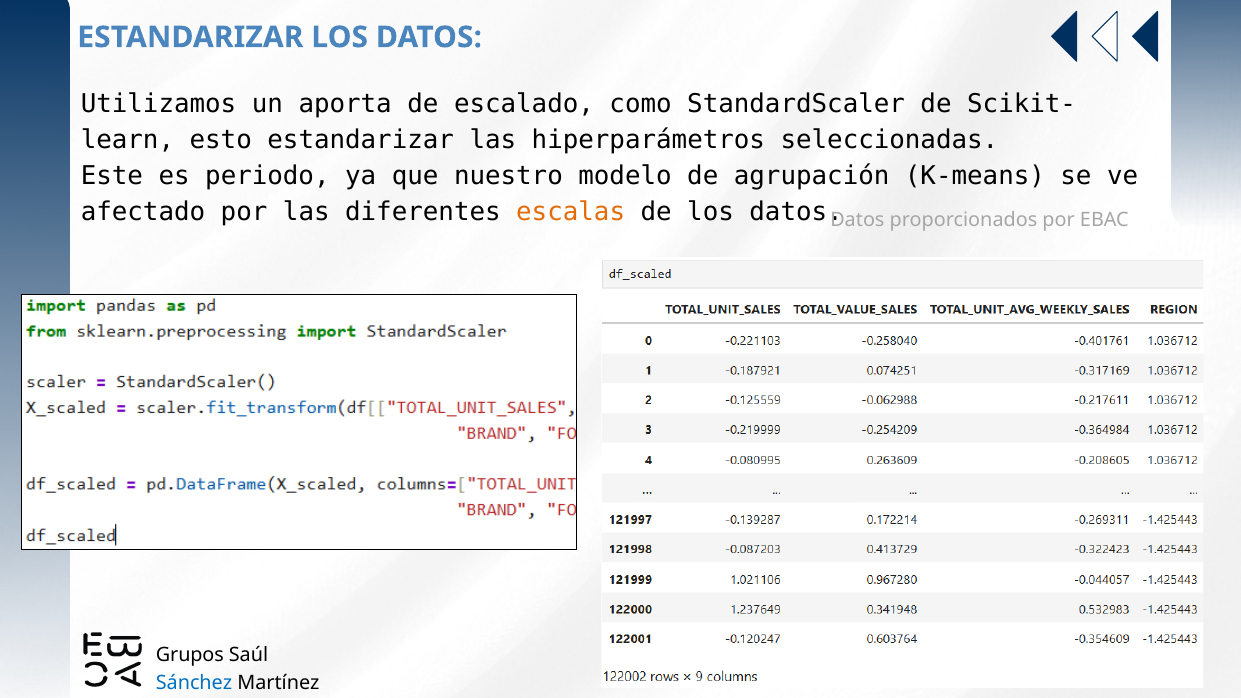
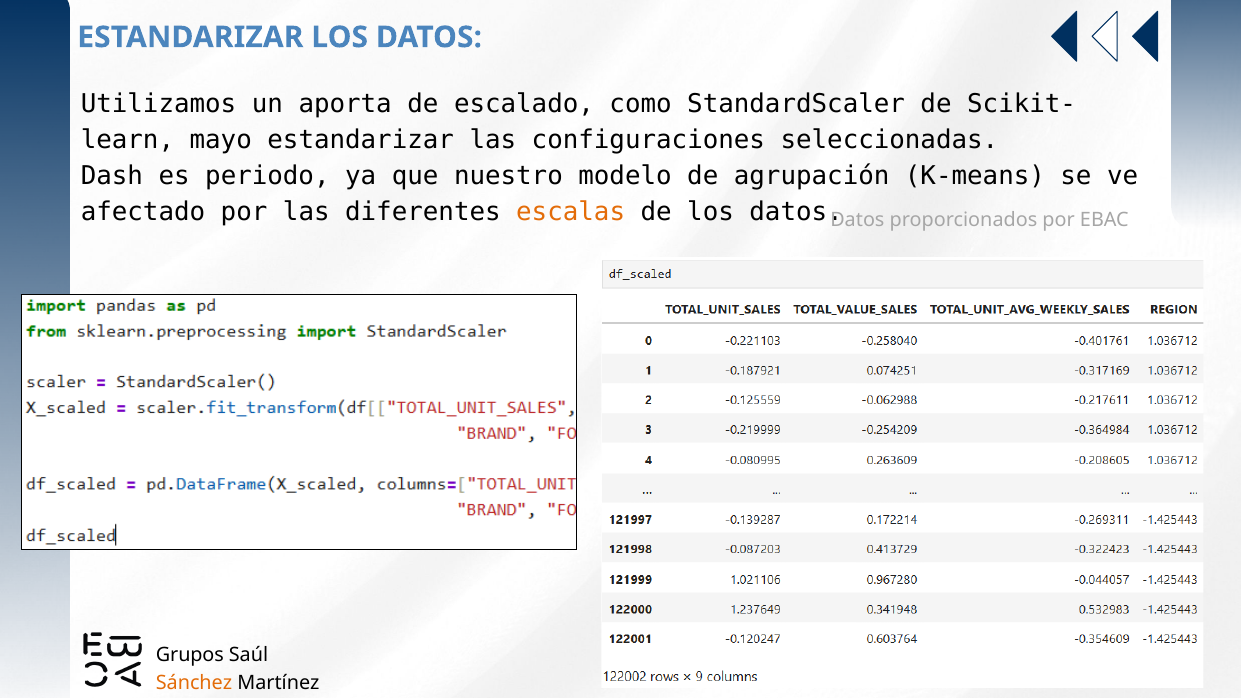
esto: esto -> mayo (221, 140)
hiperparámetros: hiperparámetros -> configuraciones (648, 140)
Este: Este -> Dash (112, 176)
Sánchez colour: blue -> orange (194, 683)
